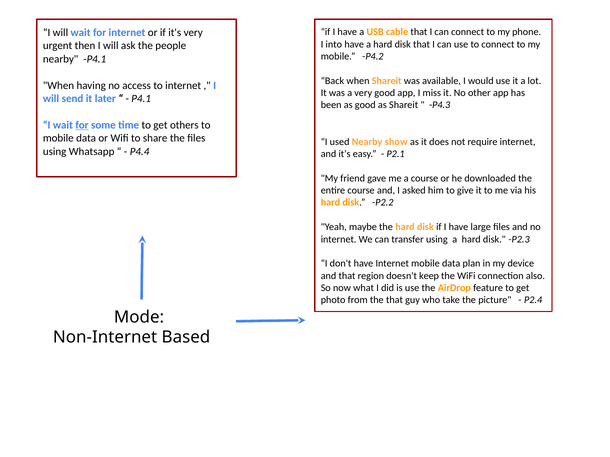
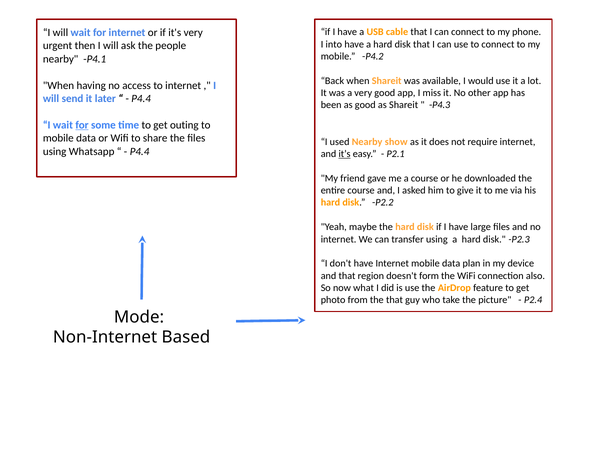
P4.1: P4.1 -> P4.4 (141, 99)
others: others -> outing (184, 125)
it’s underline: none -> present (345, 154)
keep: keep -> form (429, 276)
